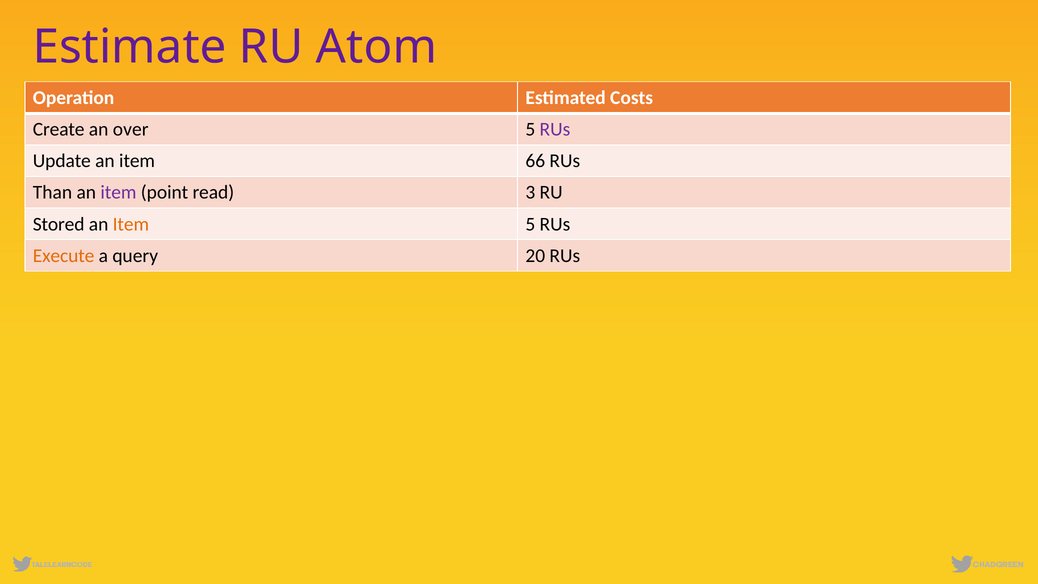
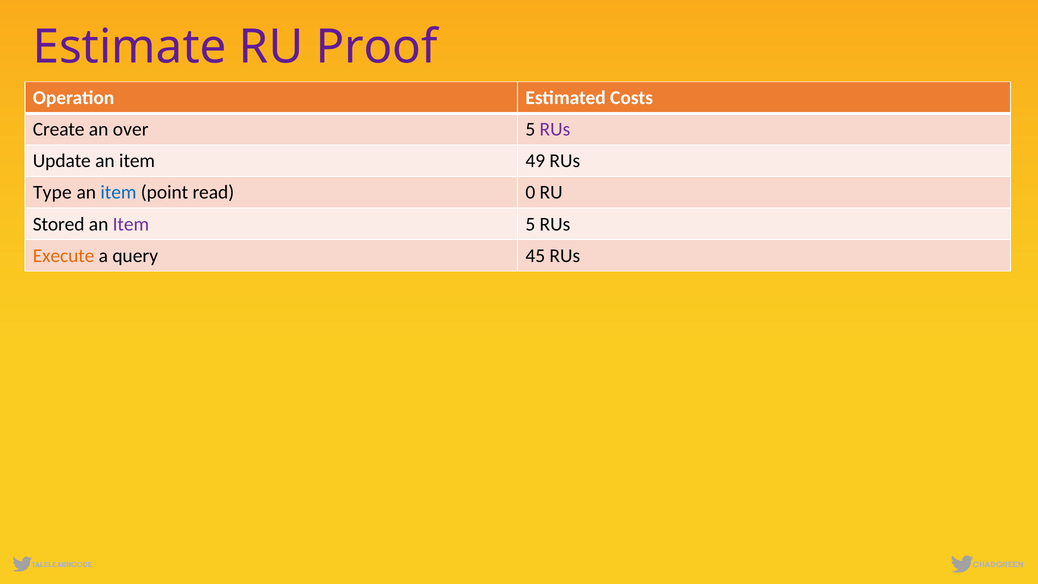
Atom: Atom -> Proof (376, 47)
66: 66 -> 49 (535, 161)
Than: Than -> Type (52, 192)
item colour: purple -> blue (118, 192)
3: 3 -> 0 (530, 192)
Item colour: orange -> purple (131, 224)
20: 20 -> 45 (535, 256)
